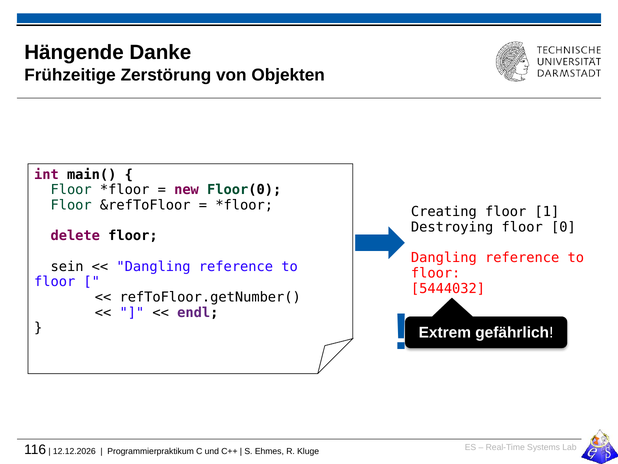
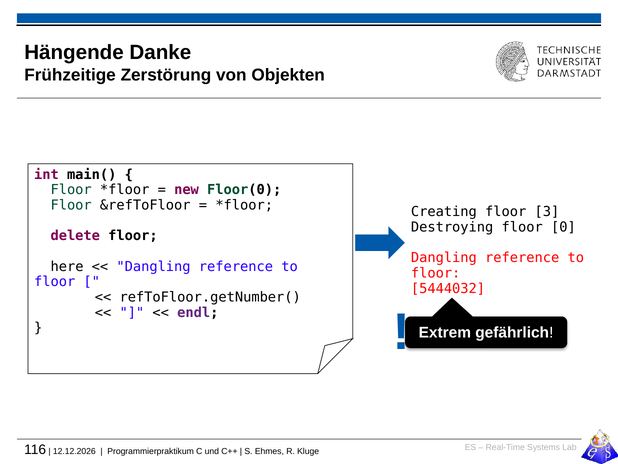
1: 1 -> 3 (547, 212)
sein: sein -> here (67, 266)
